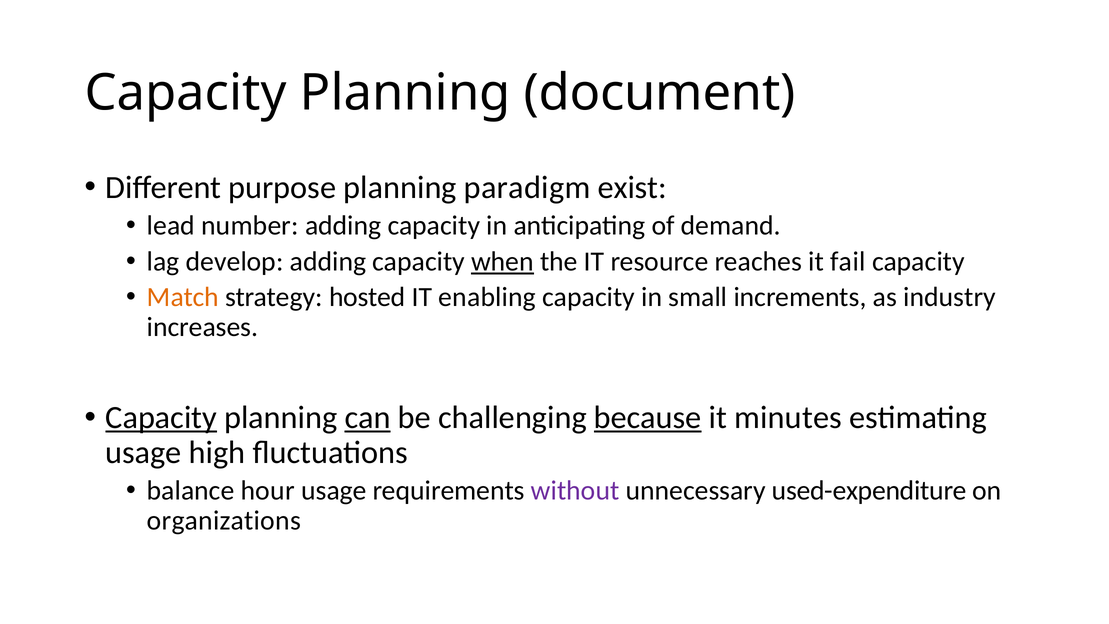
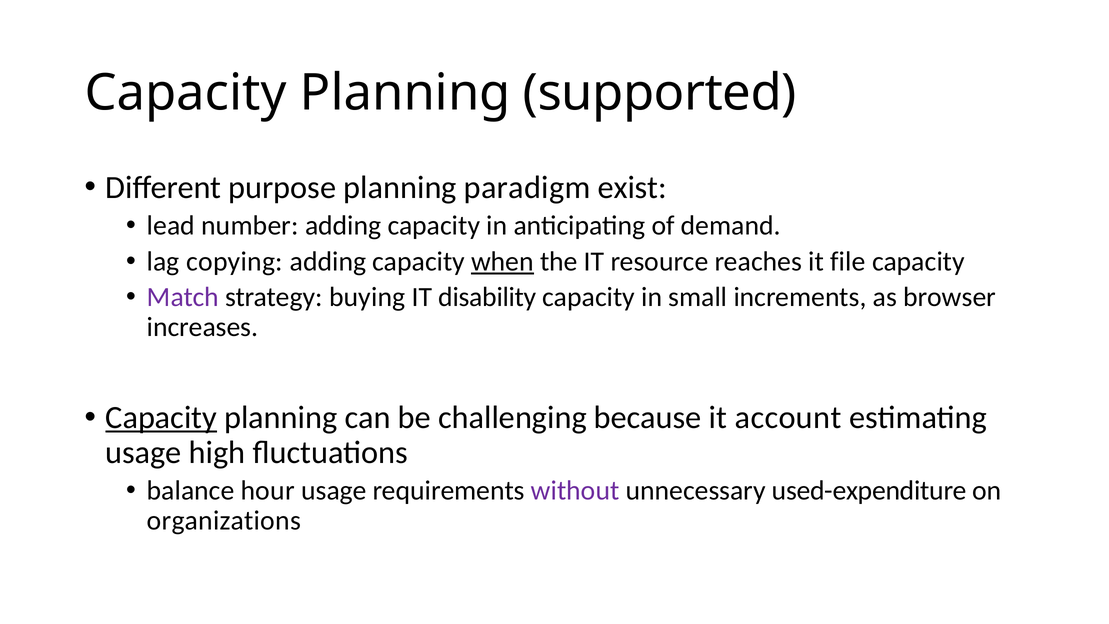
document: document -> supported (660, 93)
develop: develop -> copying (235, 261)
fail: fail -> file (848, 261)
Match colour: orange -> purple (183, 297)
hosted: hosted -> buying (367, 297)
enabling: enabling -> disability (487, 297)
industry: industry -> browser (950, 297)
can underline: present -> none (368, 418)
because underline: present -> none (648, 418)
minutes: minutes -> account (788, 418)
